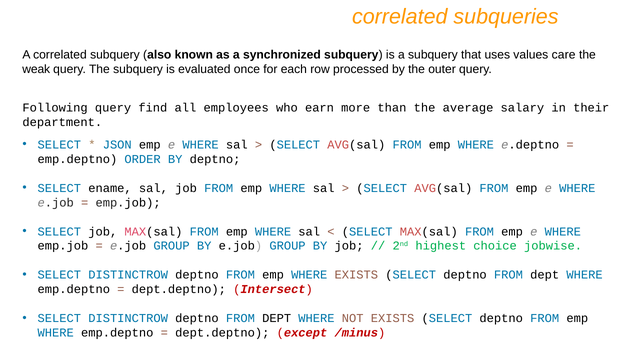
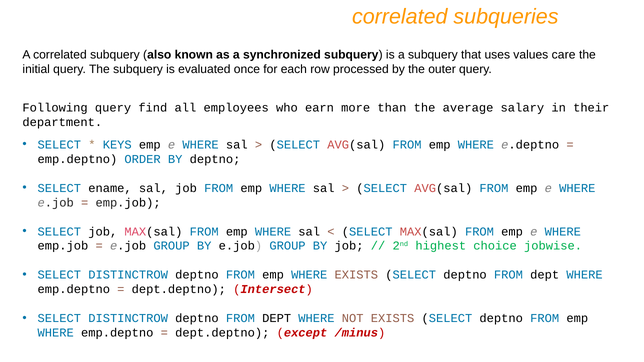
weak: weak -> initial (36, 69)
JSON: JSON -> KEYS (117, 145)
